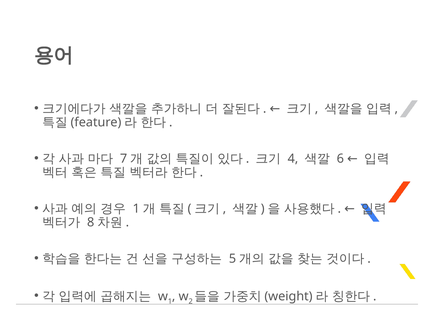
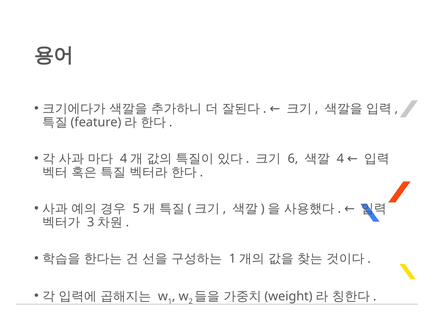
7: 7 -> 4 (124, 159)
4: 4 -> 6 (293, 159)
6: 6 -> 4 (340, 159)
1: 1 -> 5 (136, 209)
8: 8 -> 3 (91, 223)
5: 5 -> 1 (232, 259)
